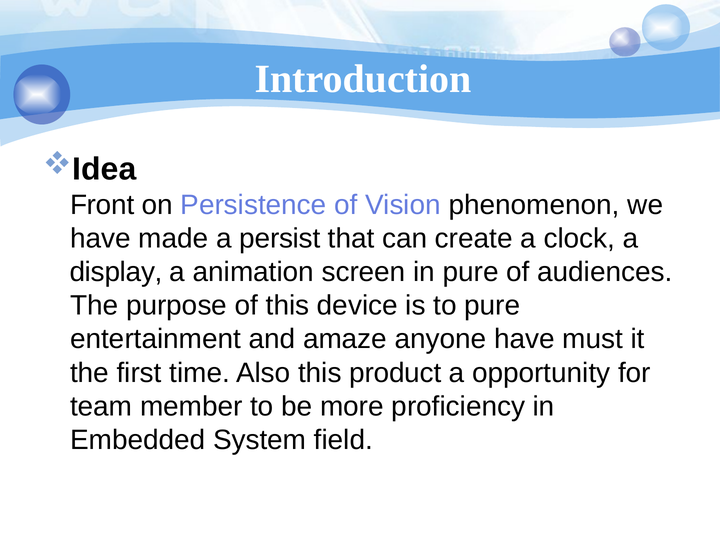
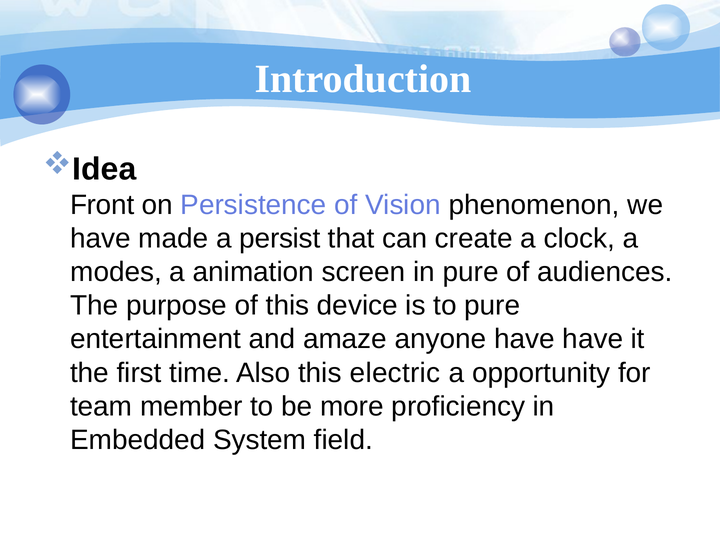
display: display -> modes (116, 272)
have must: must -> have (593, 339)
product: product -> electric (395, 373)
